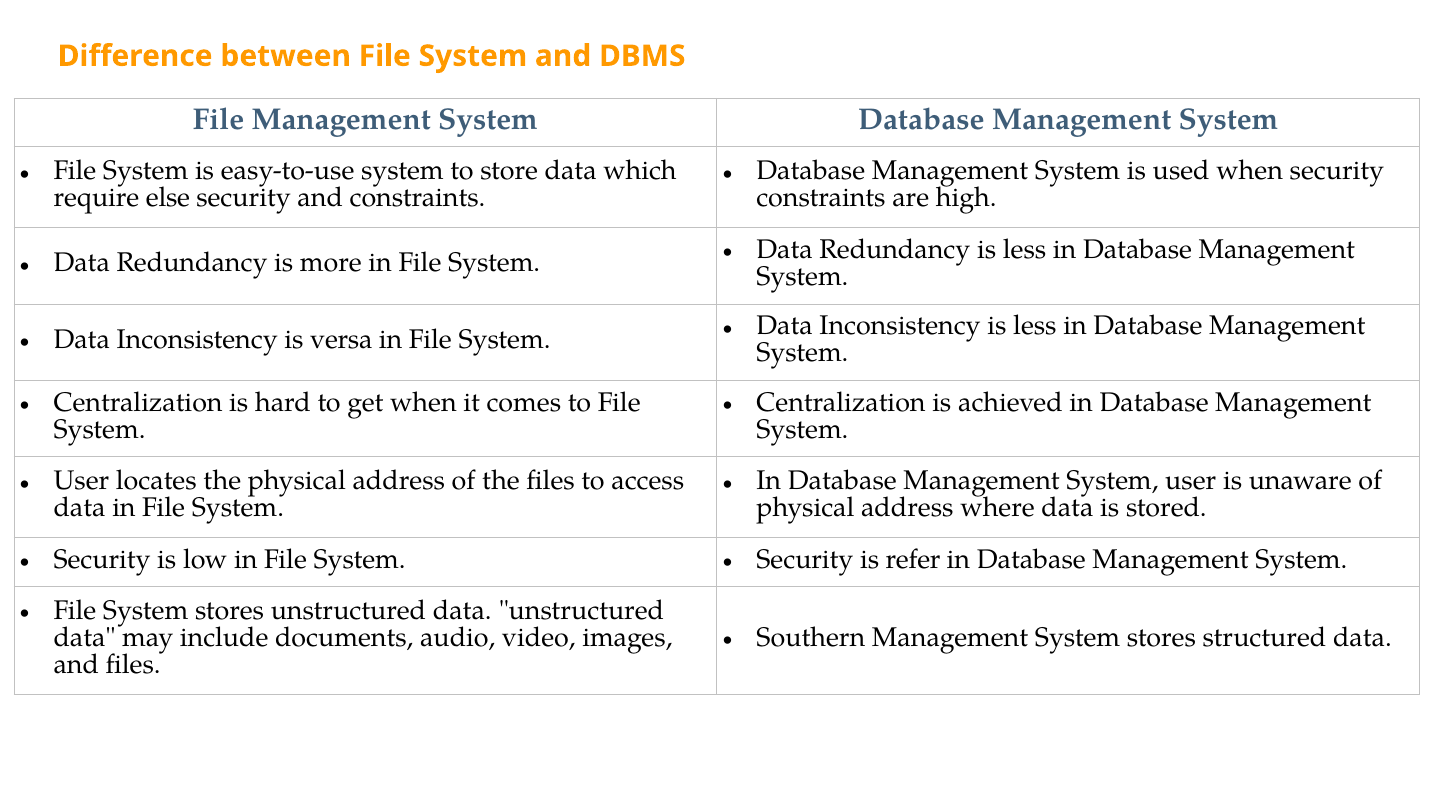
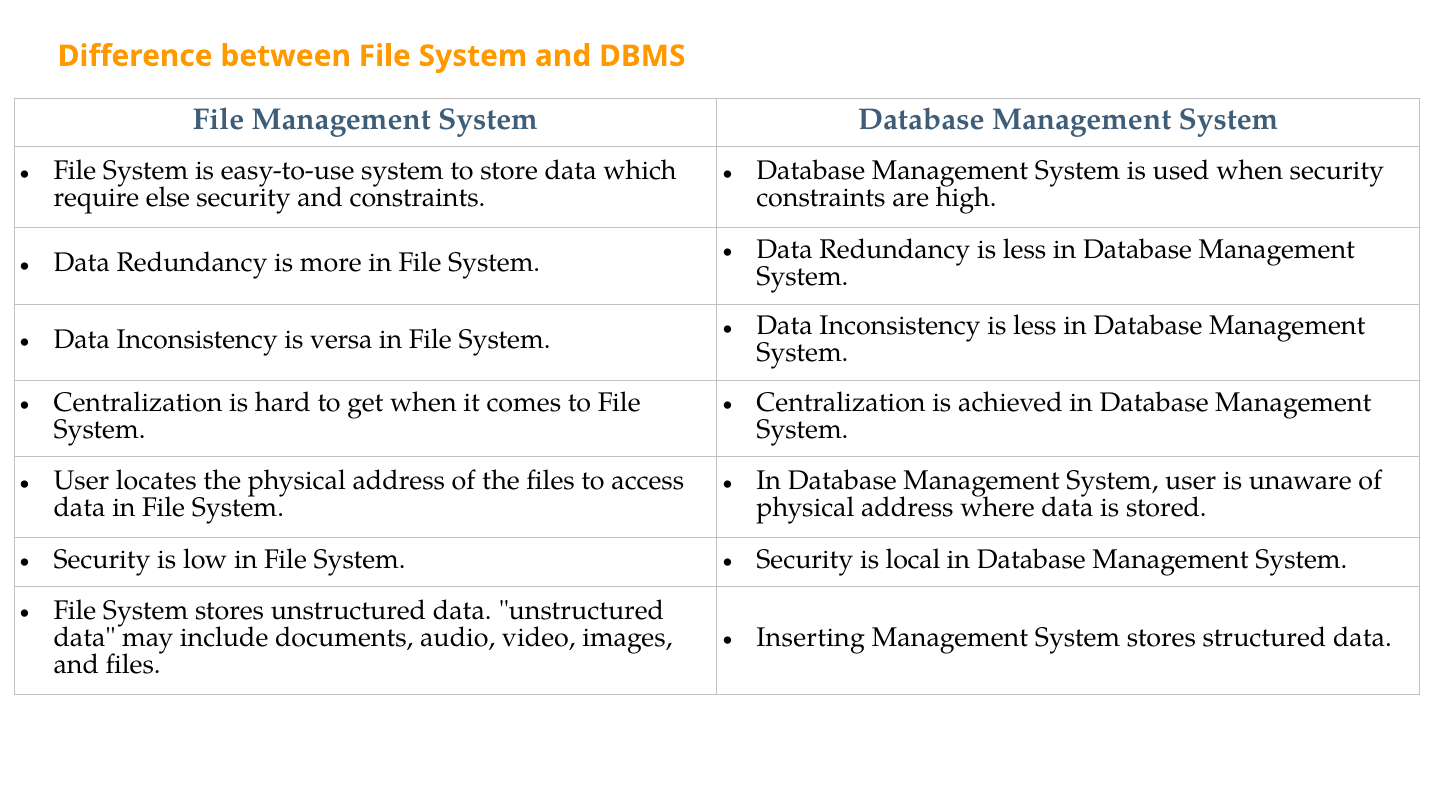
refer: refer -> local (913, 559)
Southern: Southern -> Inserting (811, 637)
